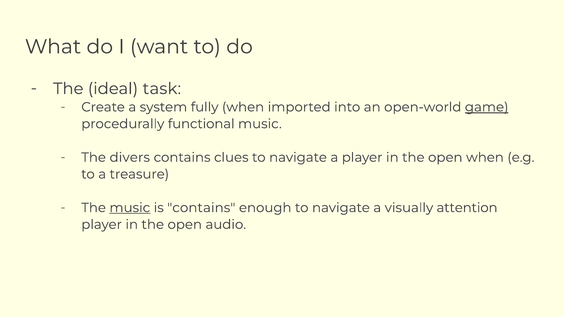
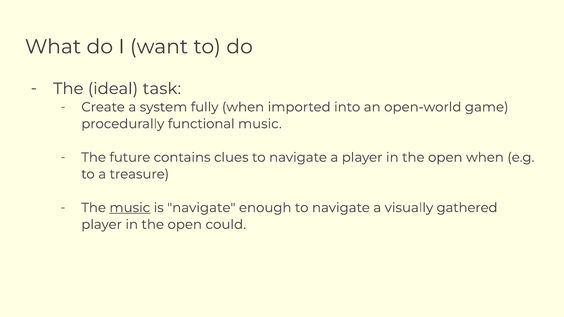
game underline: present -> none (487, 107)
divers: divers -> future (130, 158)
is contains: contains -> navigate (201, 208)
attention: attention -> gathered (467, 208)
audio: audio -> could (226, 225)
